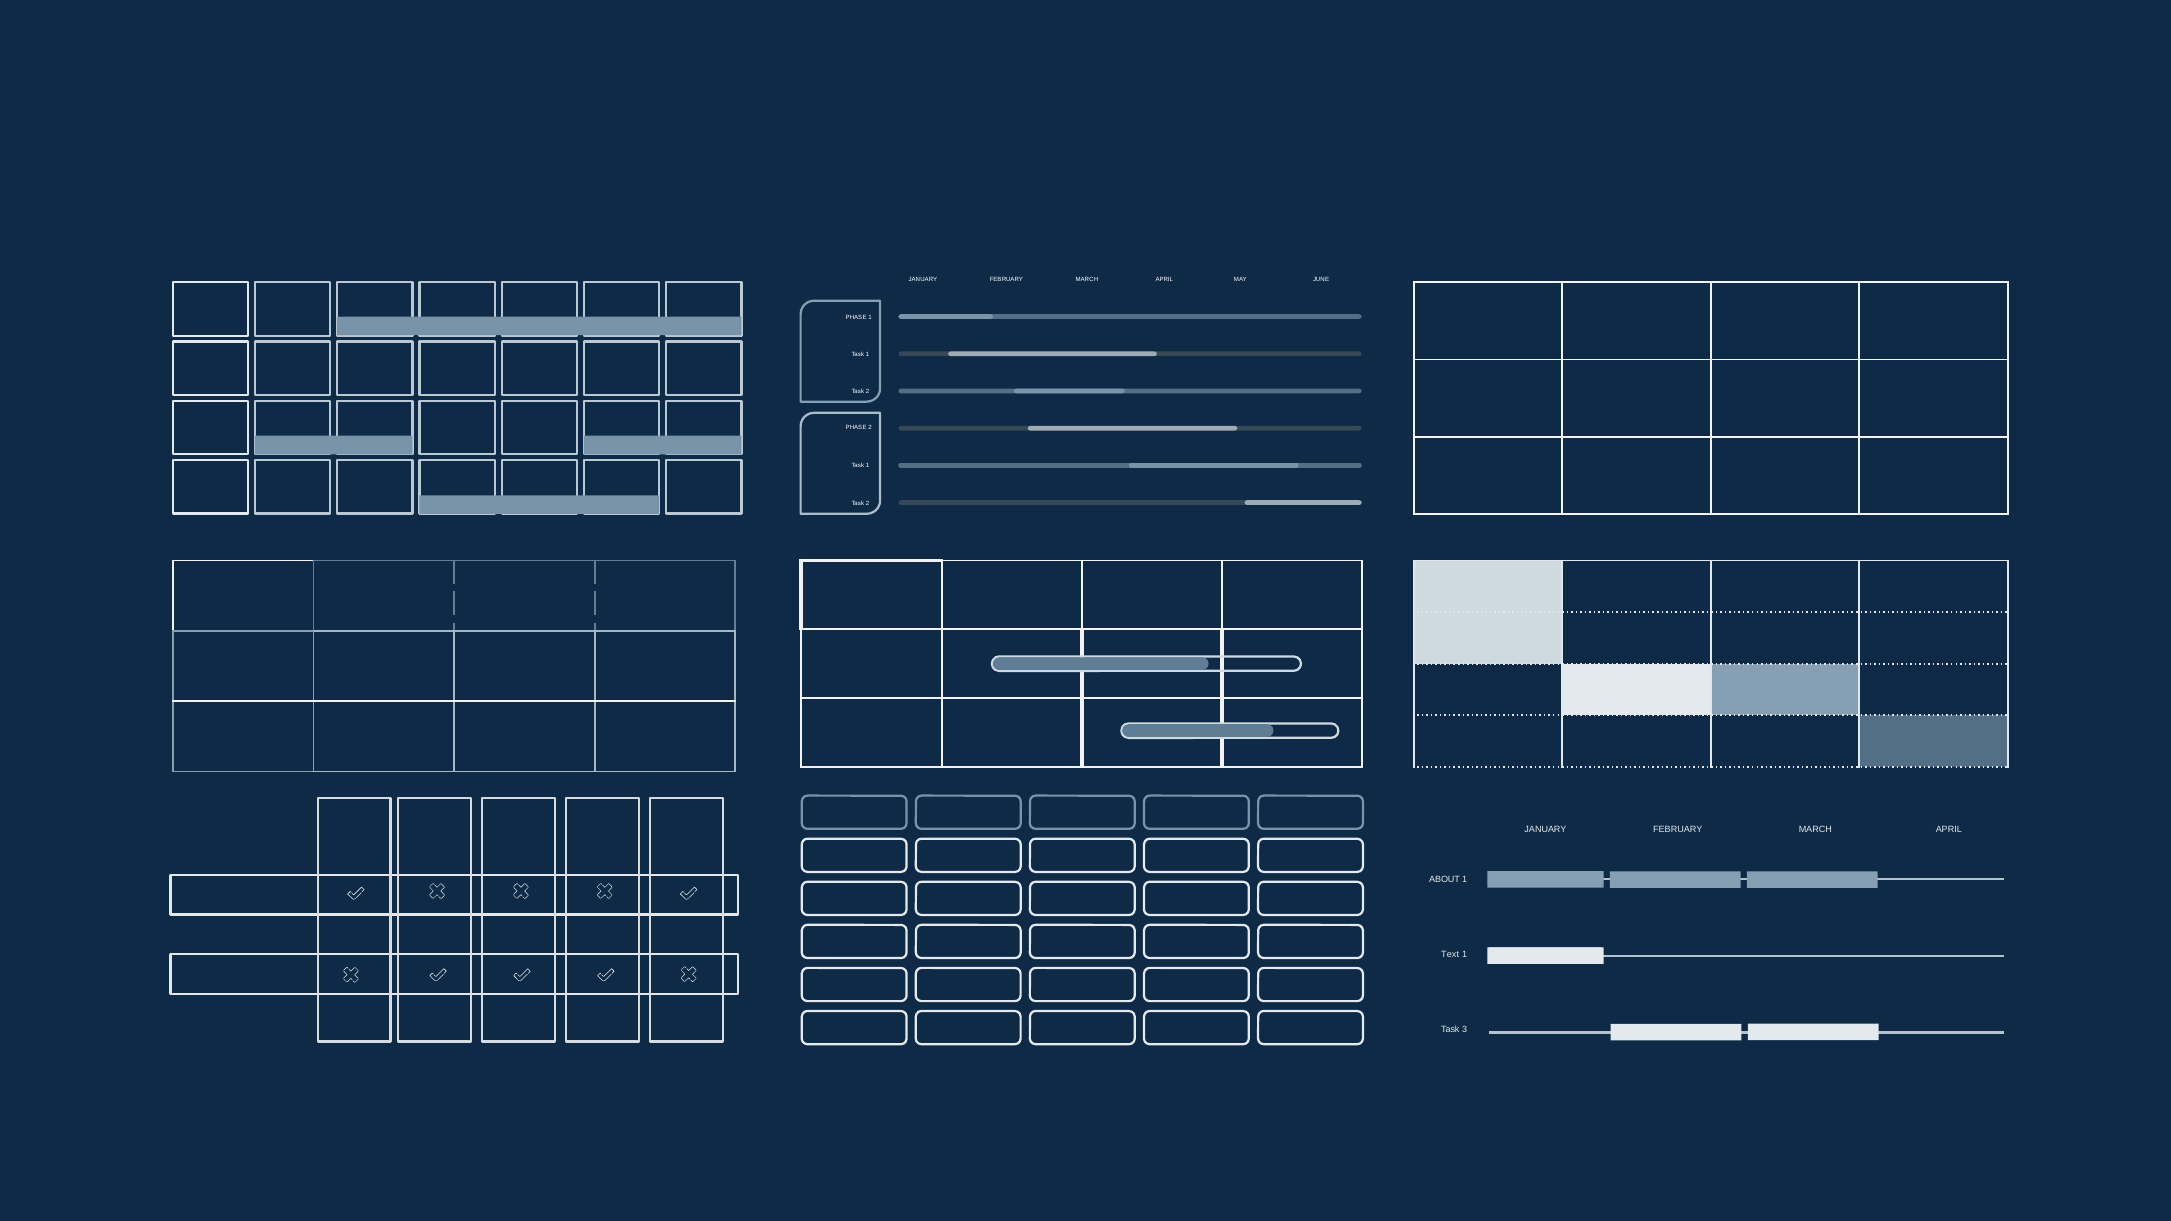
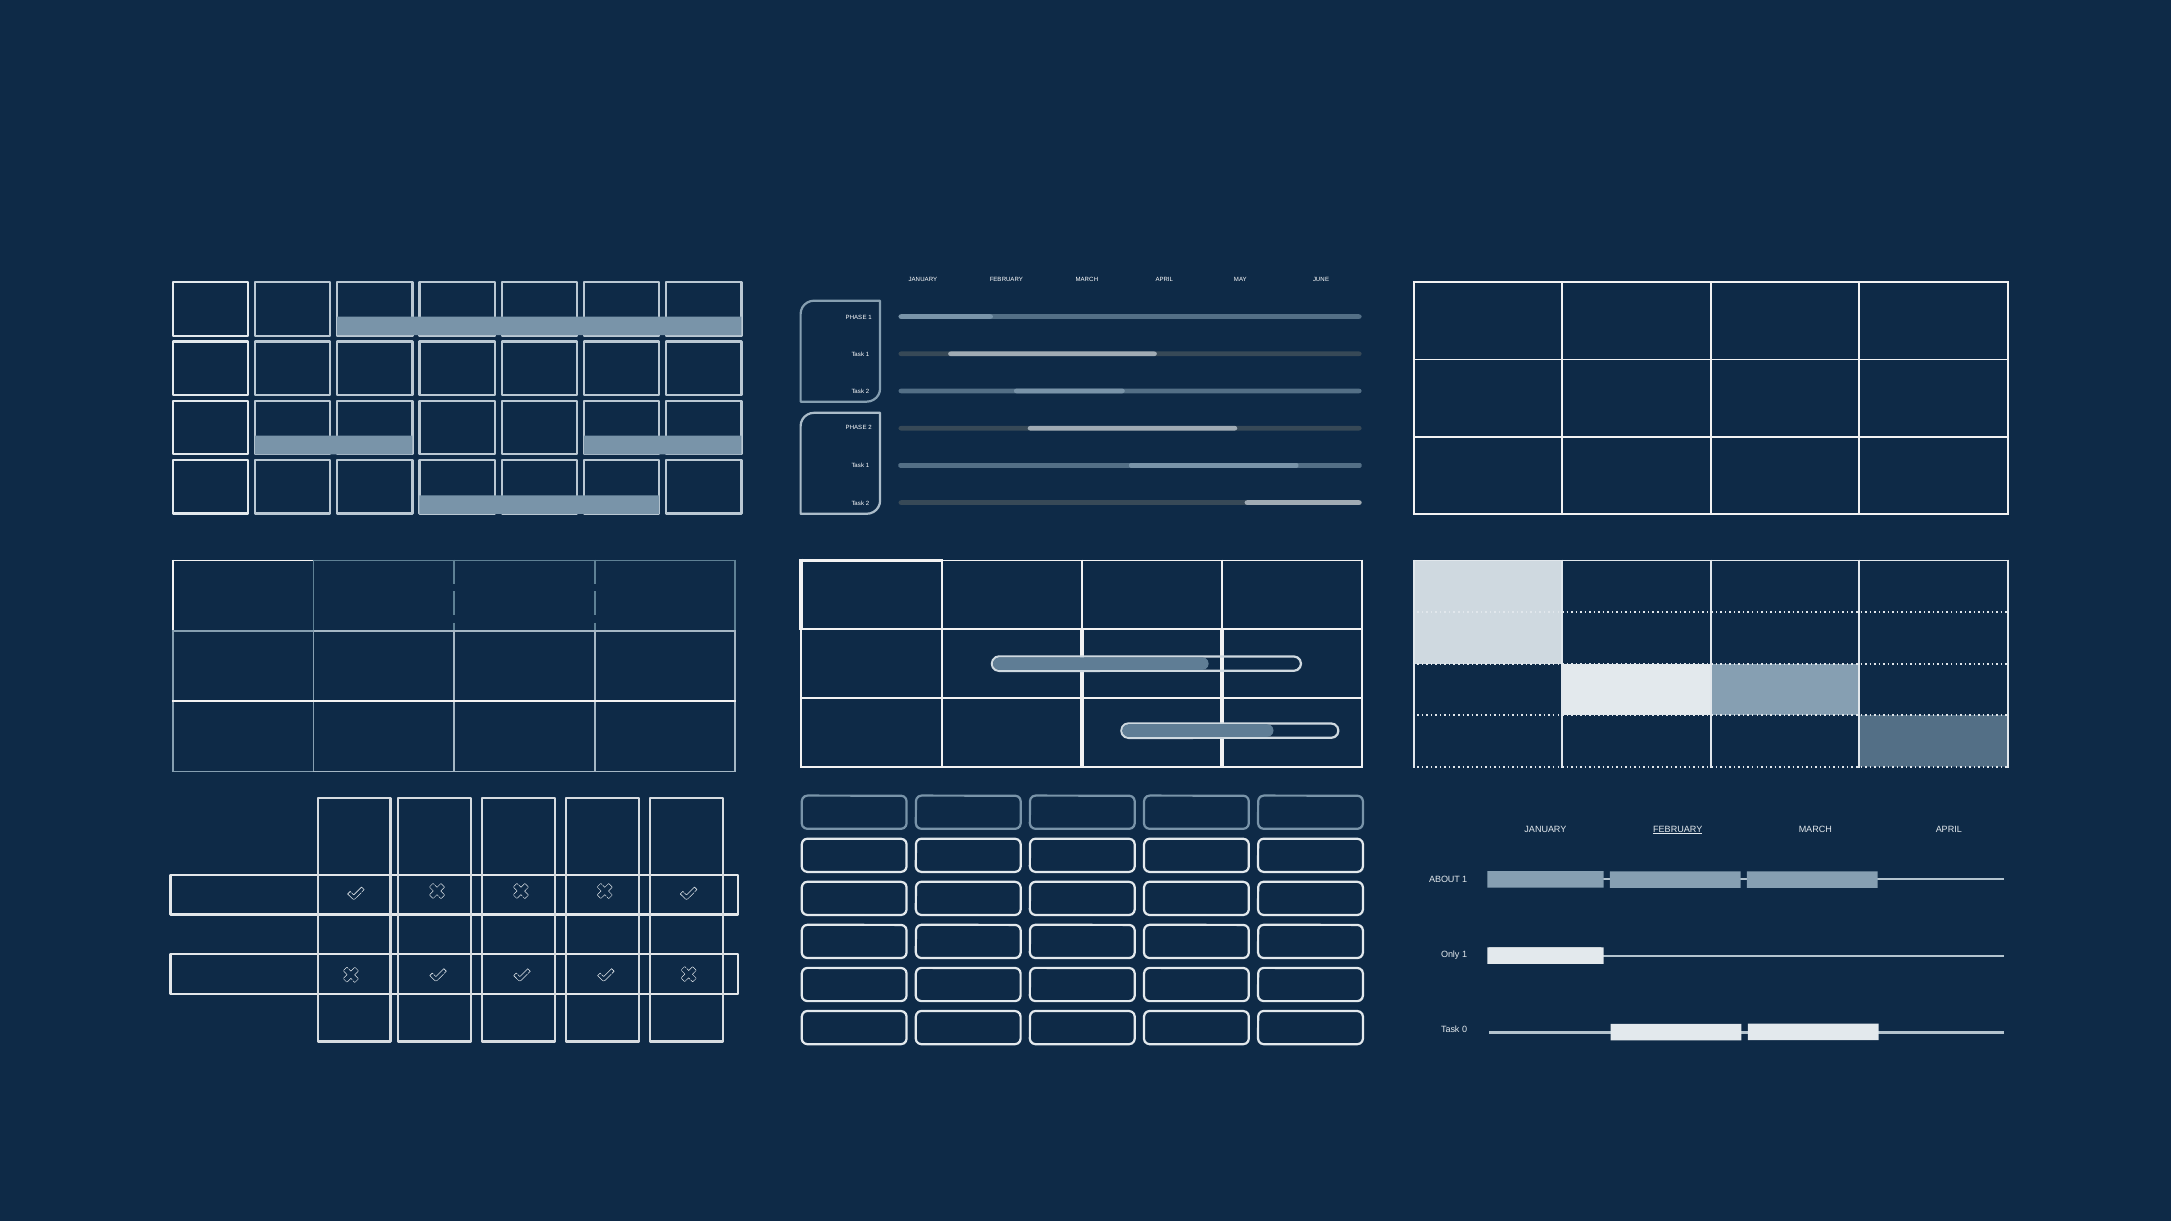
FEBRUARY underline: none -> present (1678, 830)
Text: Text -> Only (1450, 955)
3: 3 -> 0 (1465, 1030)
